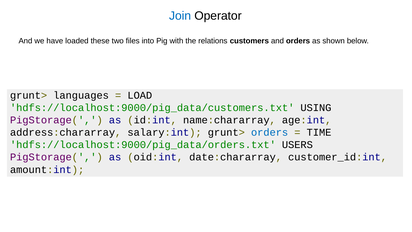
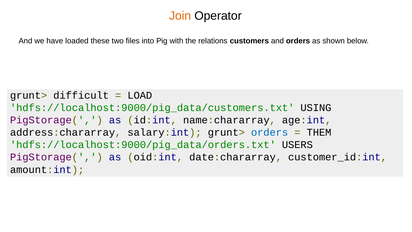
Join colour: blue -> orange (180, 16)
languages: languages -> difficult (81, 95)
TIME: TIME -> THEM (319, 132)
